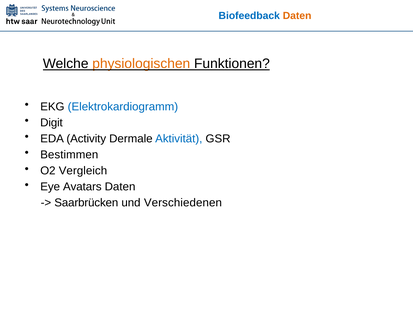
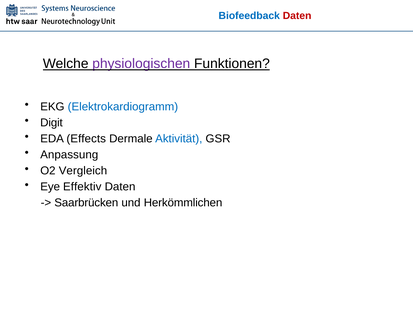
Daten colour: orange -> red (297, 16)
physiologischen colour: orange -> purple (141, 64)
Activity: Activity -> Effects (86, 139)
Bestimmen: Bestimmen -> Anpassung (69, 155)
Avatars: Avatars -> Effektiv (82, 187)
Verschiedenen: Verschiedenen -> Herkömmlichen (183, 203)
